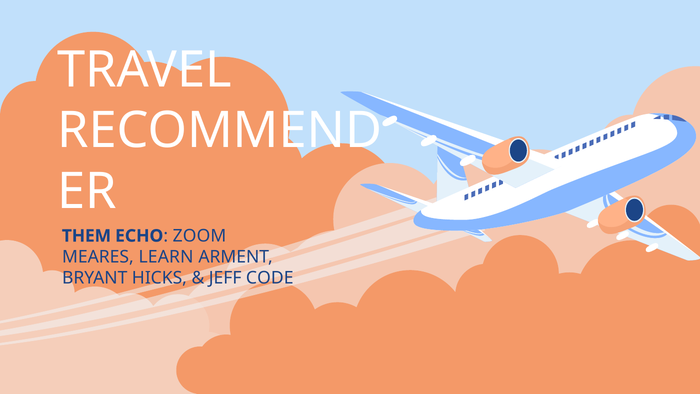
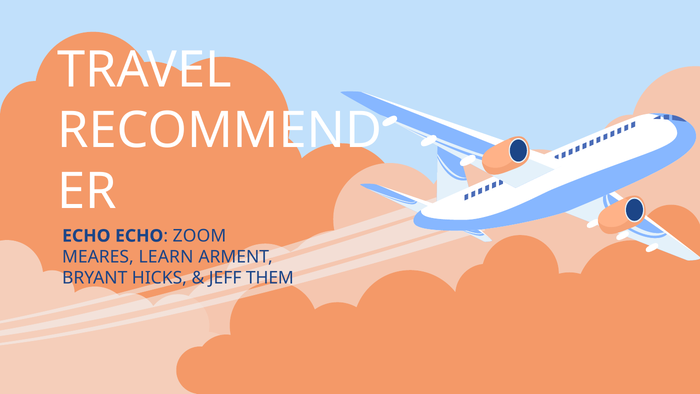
THEM: THEM -> ECHO (86, 236)
CODE: CODE -> THEM (270, 278)
